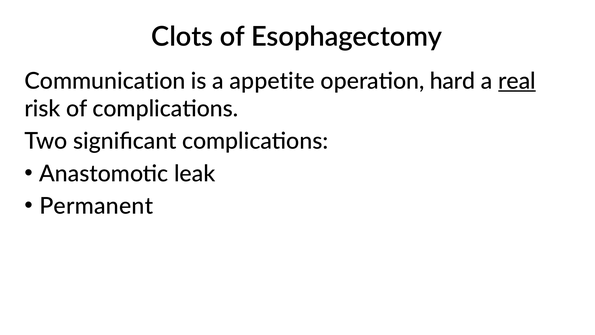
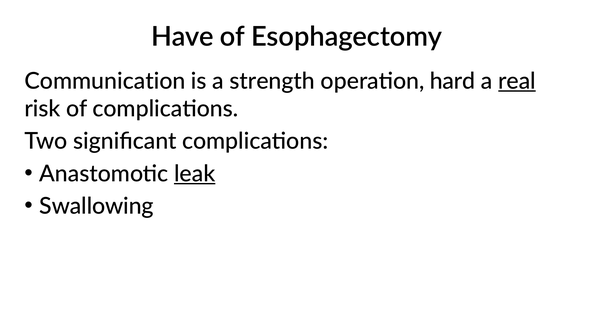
Clots: Clots -> Have (182, 37)
appetite: appetite -> strength (272, 81)
leak underline: none -> present (195, 174)
Permanent: Permanent -> Swallowing (96, 206)
